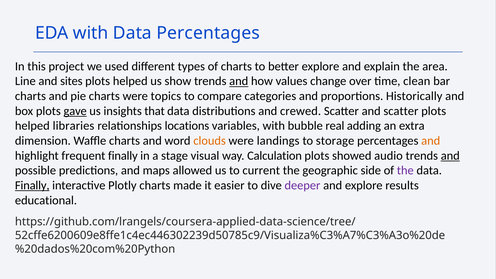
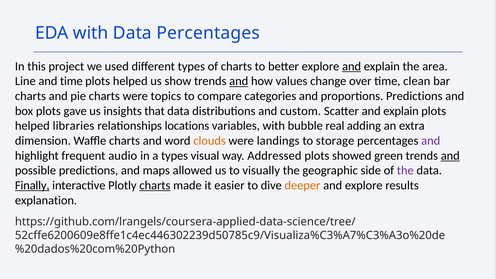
and underline: none -> present (352, 66)
and sites: sites -> time (71, 81)
proportions Historically: Historically -> Predictions (414, 96)
gave underline: present -> none (75, 111)
crewed: crewed -> custom (301, 111)
Scatter and scatter: scatter -> explain (401, 111)
and colour: orange -> purple (431, 141)
frequent finally: finally -> audio (123, 156)
a stage: stage -> types (175, 156)
Calculation: Calculation -> Addressed (274, 156)
audio: audio -> green (389, 156)
current: current -> visually (261, 171)
charts underline: none -> present (155, 185)
deeper colour: purple -> orange (302, 185)
educational: educational -> explanation (46, 200)
